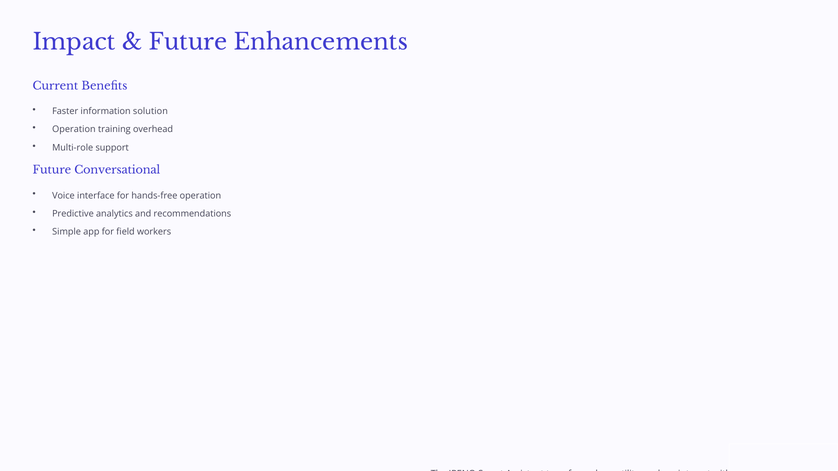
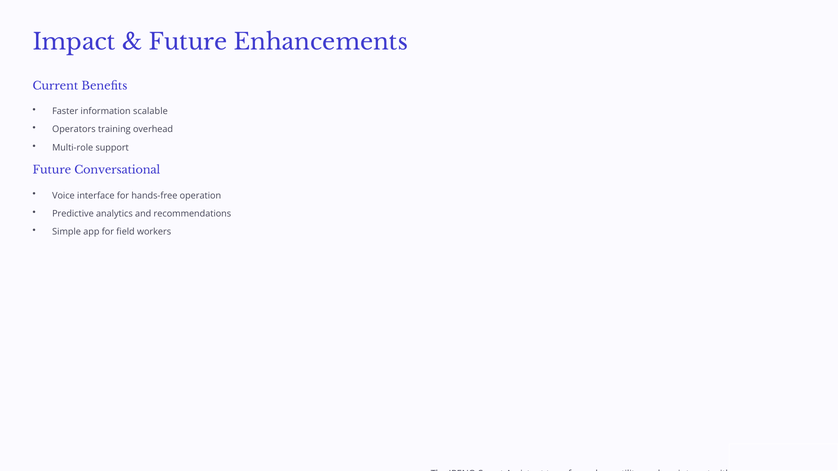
solution: solution -> scalable (150, 111)
Operation: Operation -> Operators (74, 130)
